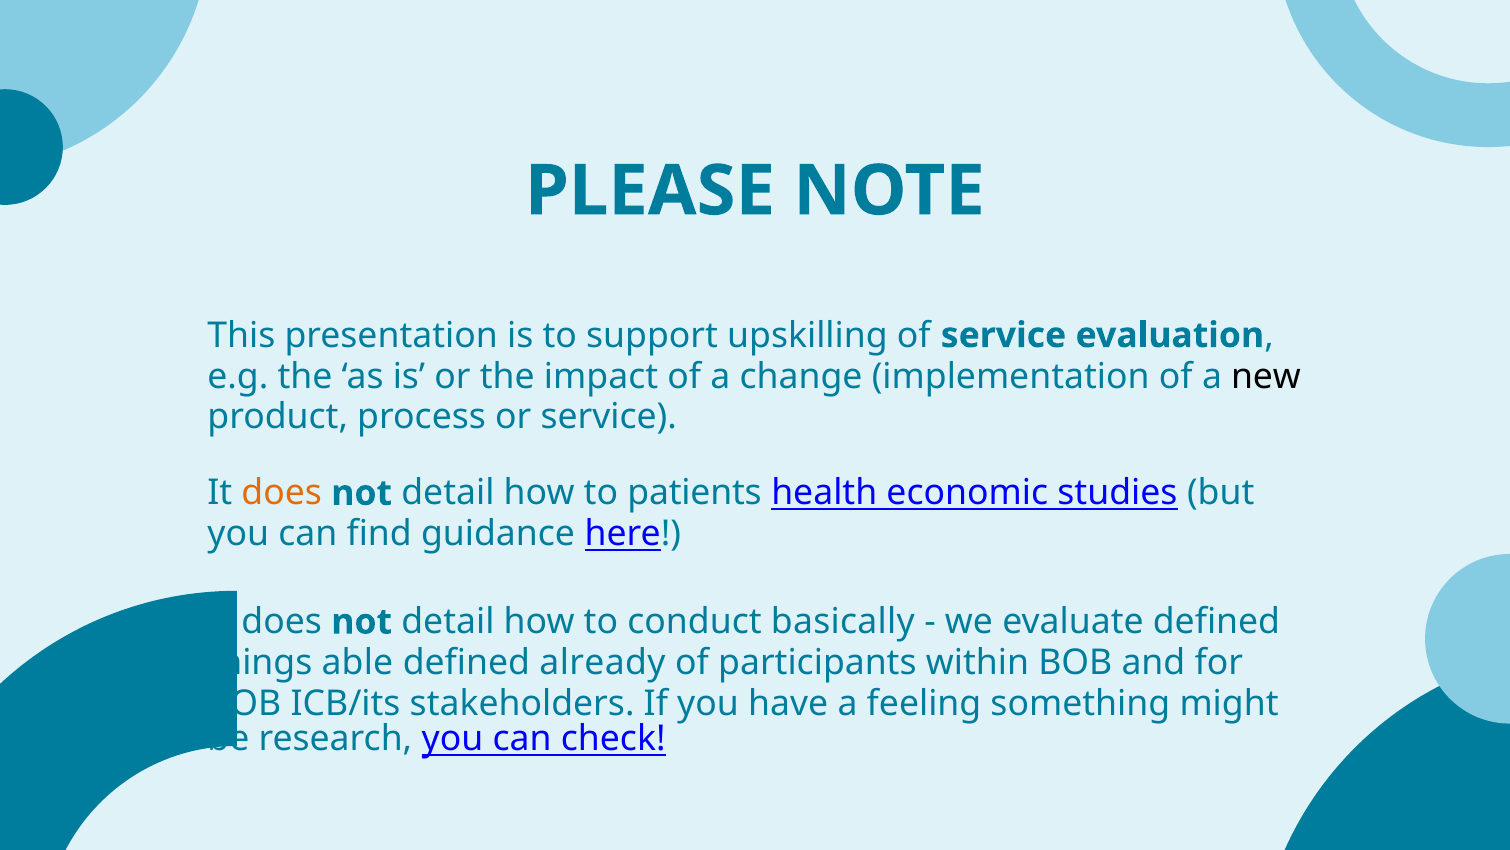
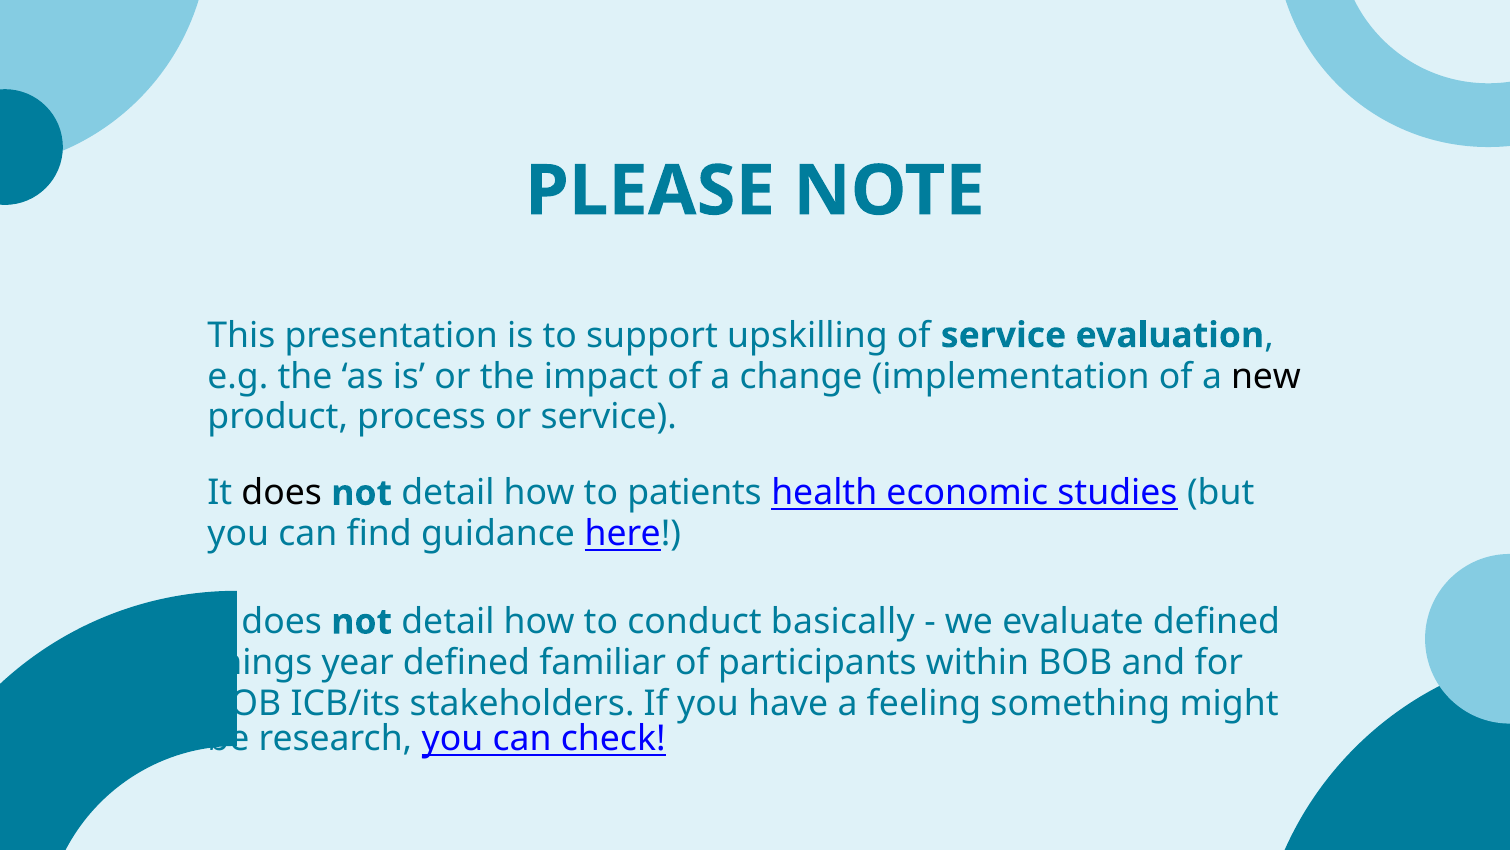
does colour: orange -> black (282, 493)
able: able -> year (358, 662)
already: already -> familiar (603, 662)
